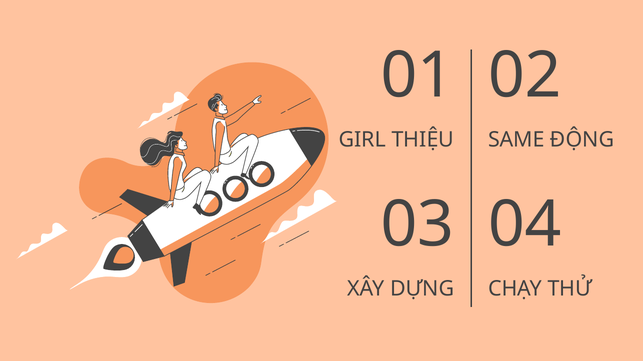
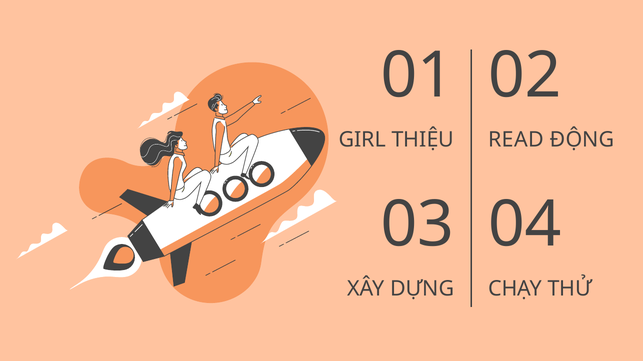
SAME: SAME -> READ (516, 140)
